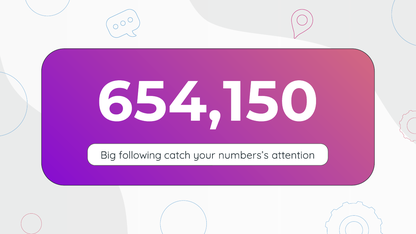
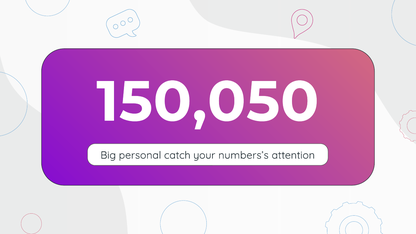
654,150: 654,150 -> 150,050 (208, 102)
following: following -> personal (140, 155)
